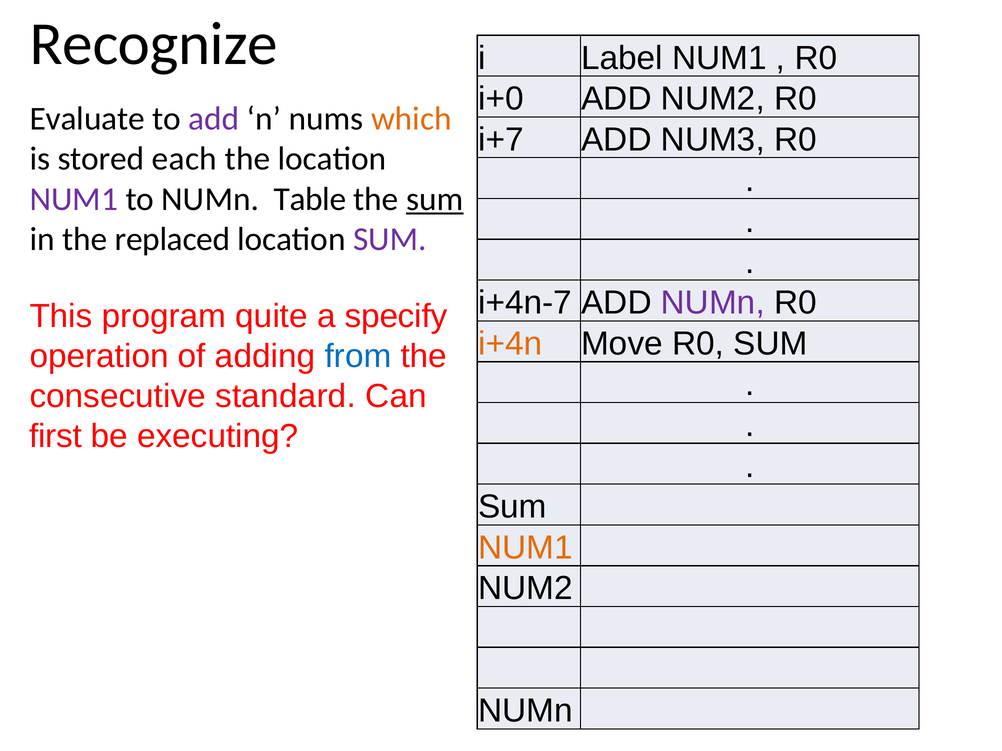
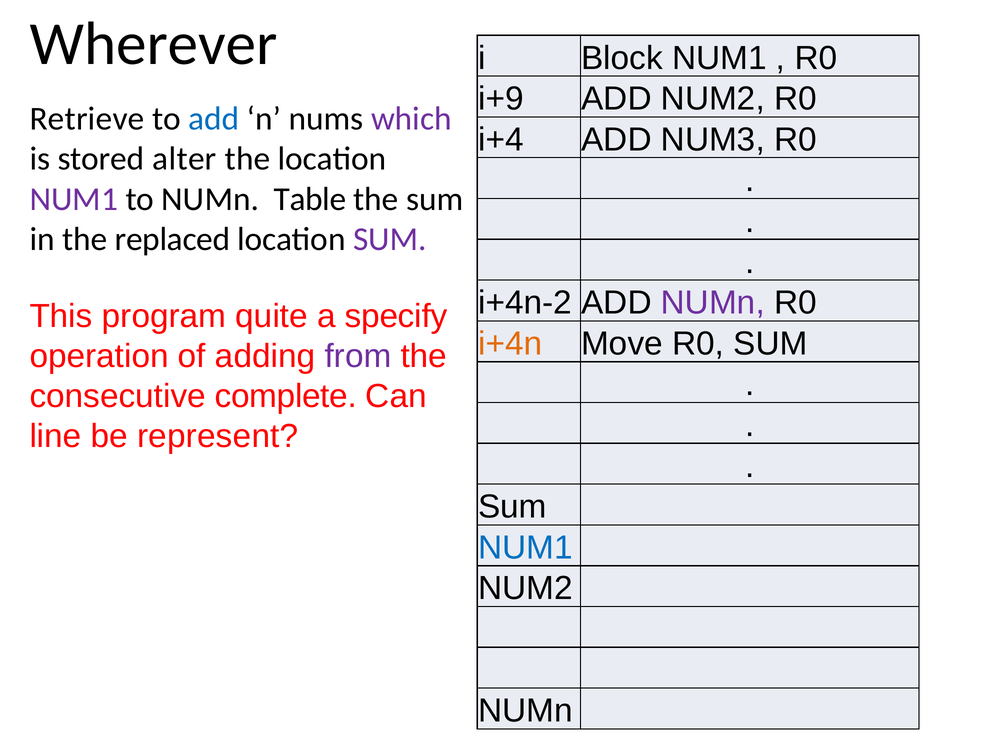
Recognize: Recognize -> Wherever (154, 44)
Label: Label -> Block (622, 58)
i+0: i+0 -> i+9 (501, 99)
Evaluate: Evaluate -> Retrieve (87, 119)
add colour: purple -> blue (214, 119)
which colour: orange -> purple (411, 119)
i+7: i+7 -> i+4 (501, 140)
each: each -> alter (184, 159)
sum underline: present -> none (435, 199)
i+4n-7: i+4n-7 -> i+4n-2 (525, 303)
from colour: blue -> purple (358, 356)
standard: standard -> complete (286, 396)
first: first -> line (56, 436)
executing: executing -> represent (218, 436)
NUM1 colour: orange -> blue (525, 548)
